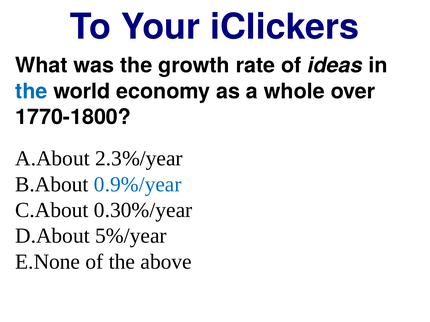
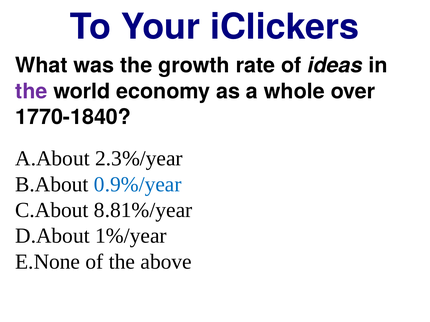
the colour: blue -> purple (31, 91)
1770-1800: 1770-1800 -> 1770-1840 (73, 117)
0.30%/year: 0.30%/year -> 8.81%/year (143, 210)
5%/year: 5%/year -> 1%/year (131, 236)
